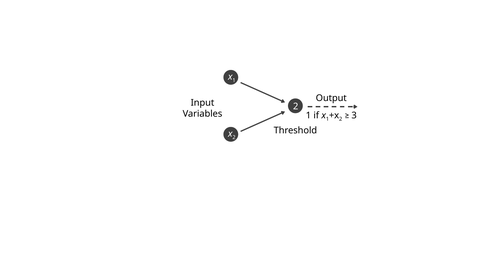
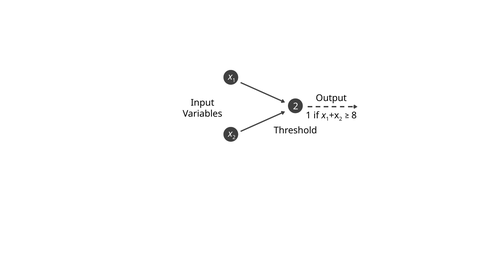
3: 3 -> 8 (354, 116)
